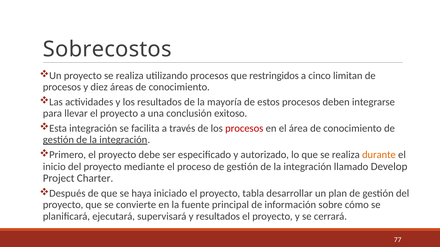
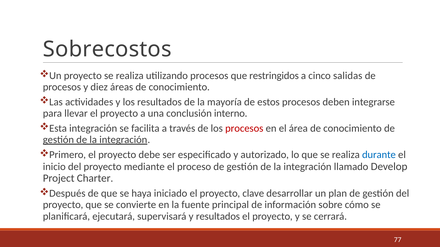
limitan: limitan -> salidas (348, 76)
exitoso: exitoso -> interno (231, 114)
durante colour: orange -> blue (379, 155)
tabla: tabla -> clave (253, 194)
